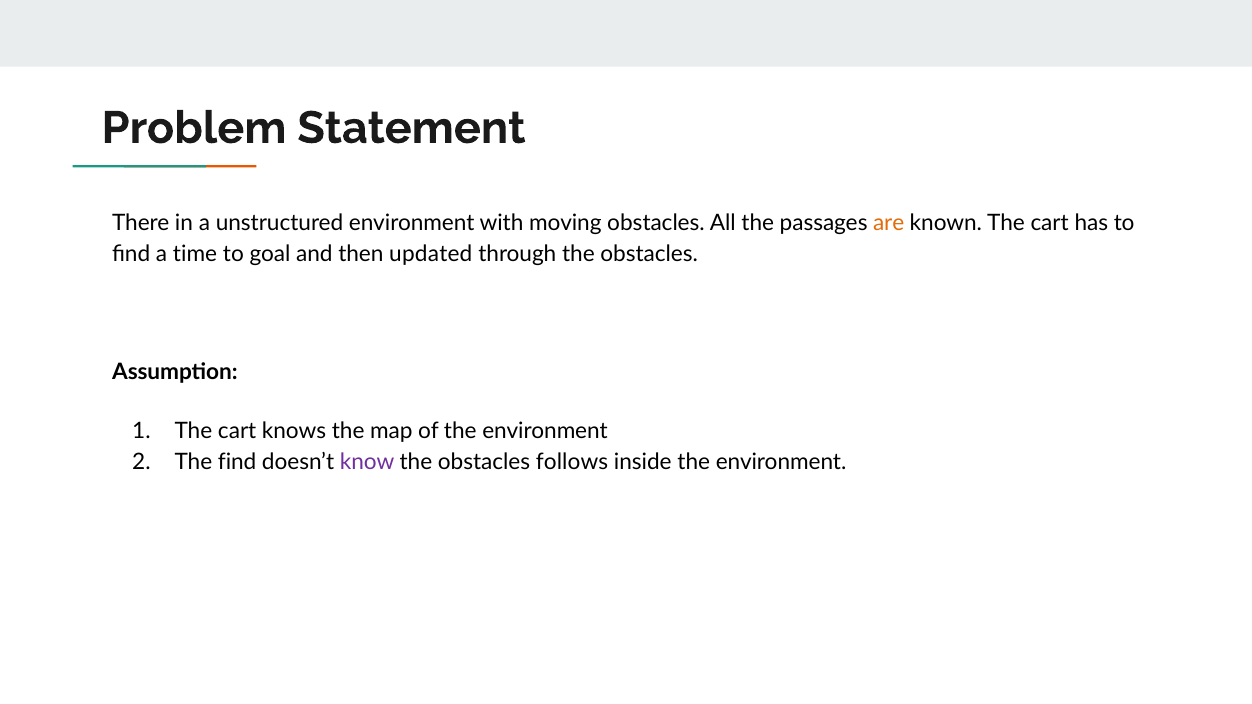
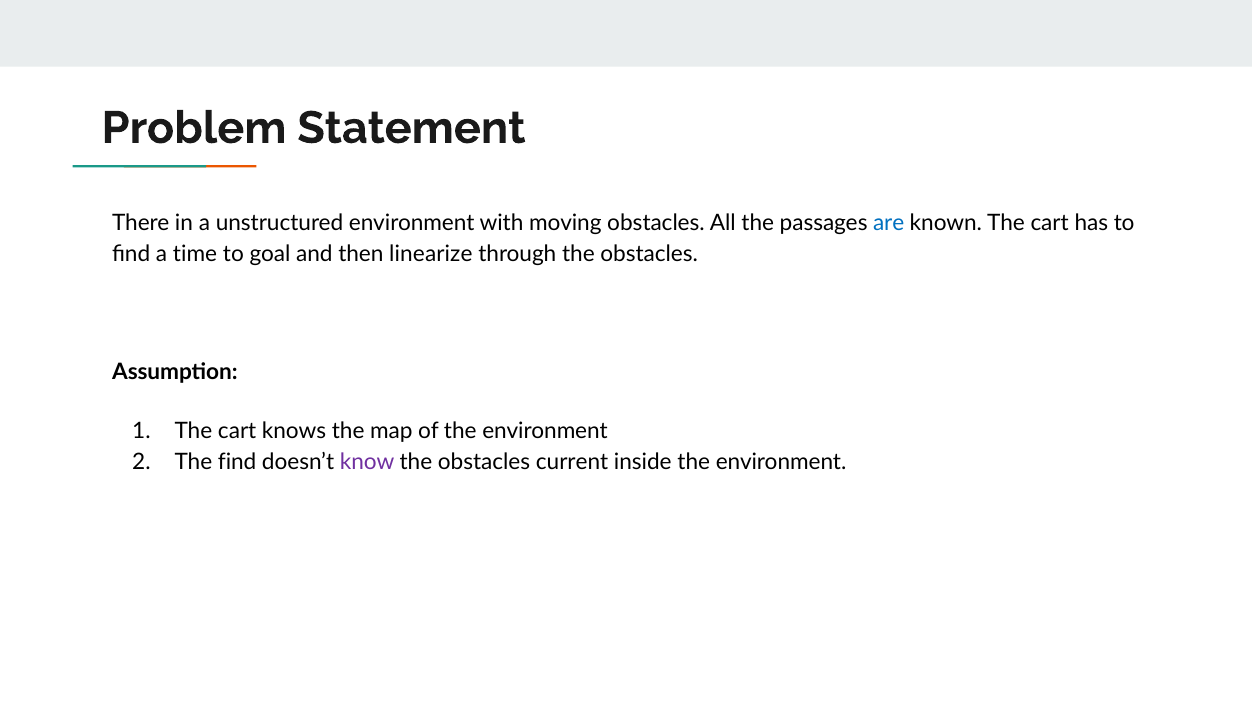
are colour: orange -> blue (889, 223)
updated: updated -> linearize (431, 254)
follows: follows -> current (572, 462)
